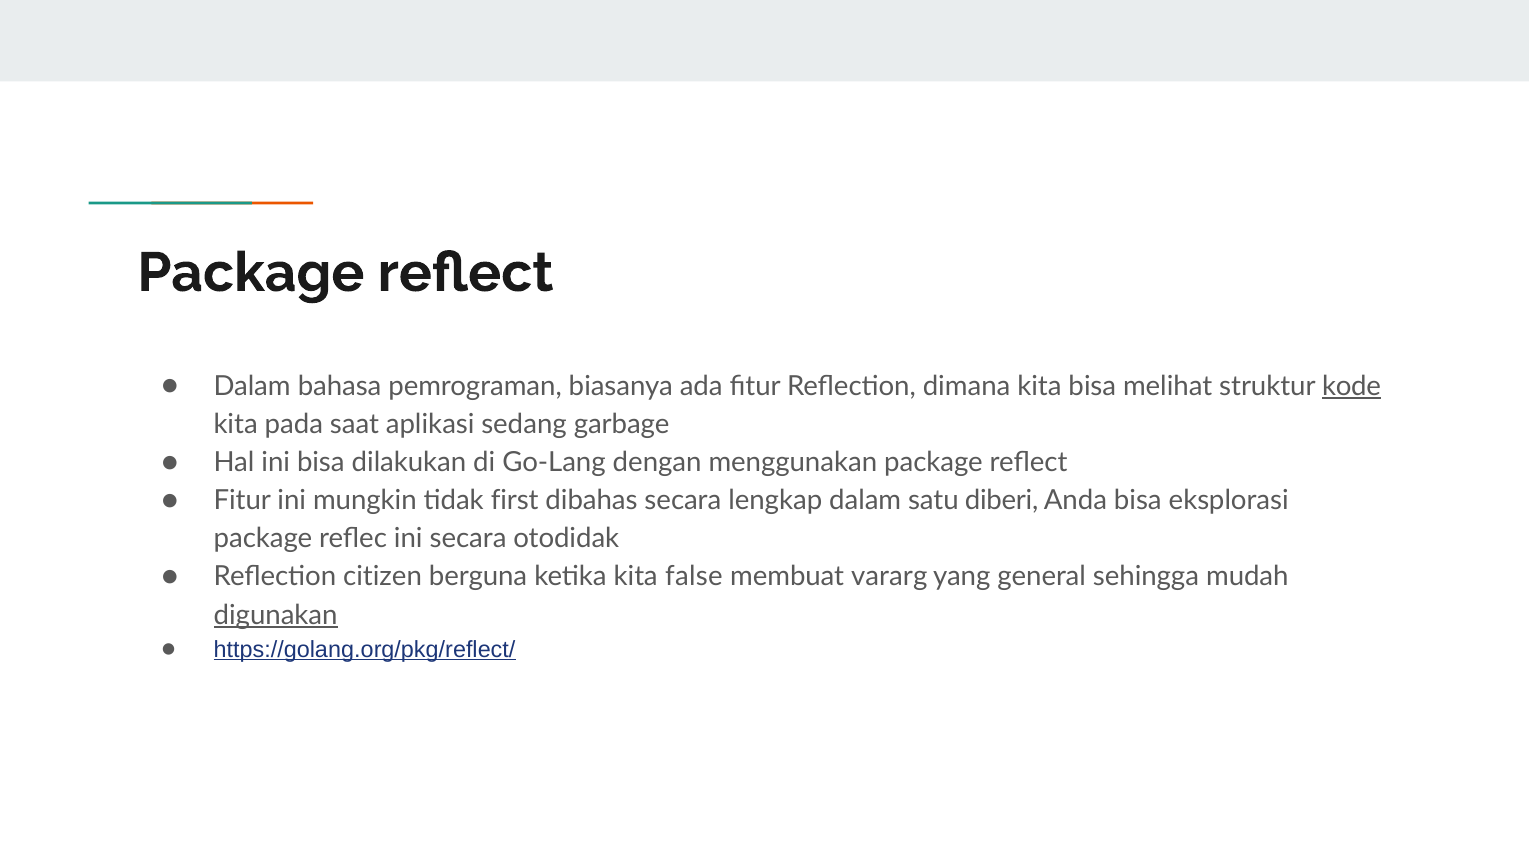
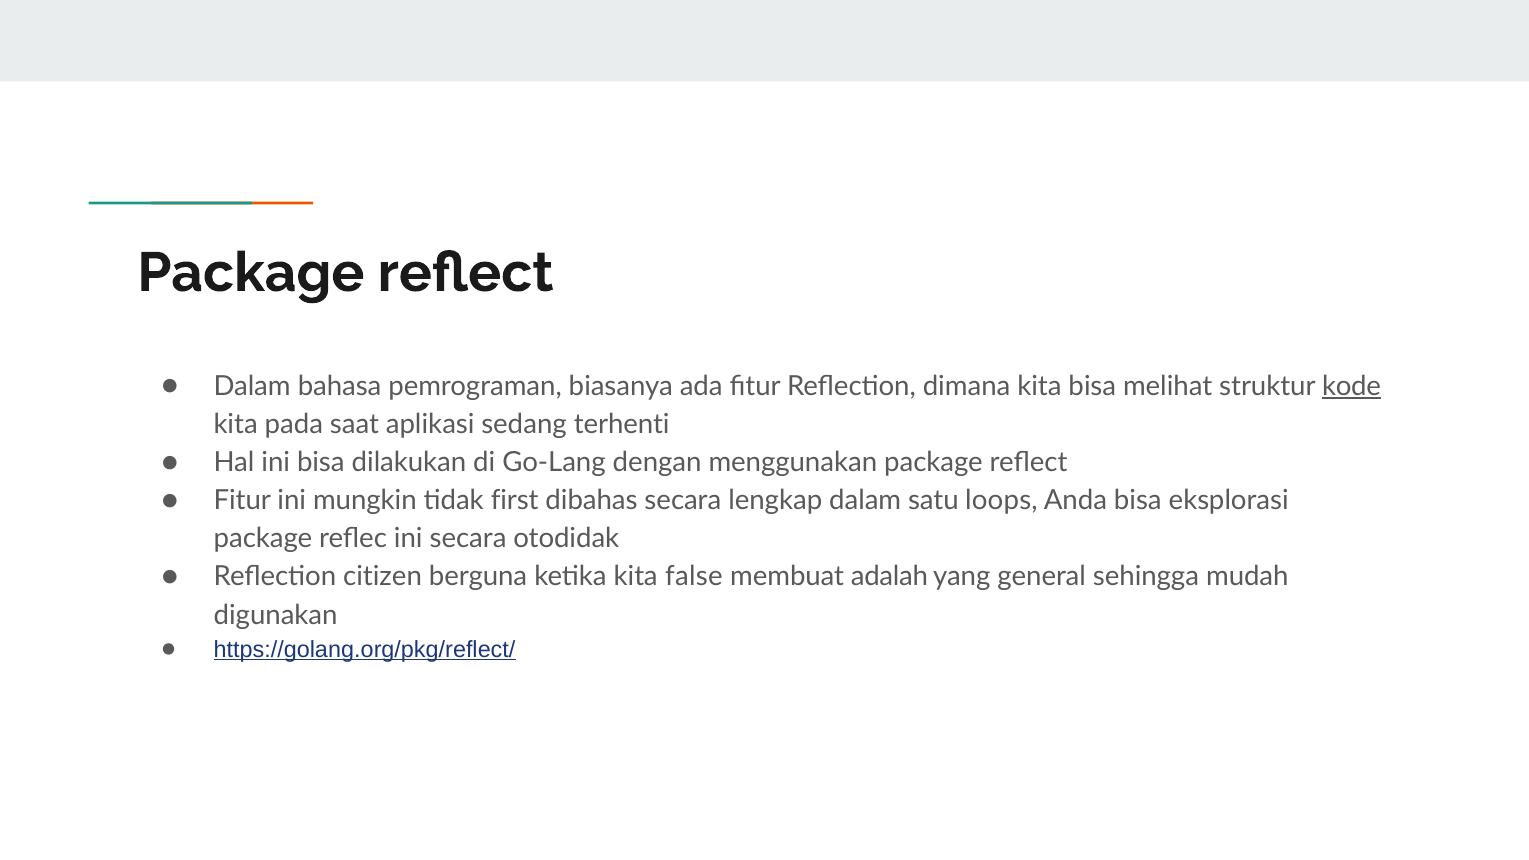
garbage: garbage -> terhenti (622, 424)
diberi: diberi -> loops (1001, 501)
vararg: vararg -> adalah (889, 577)
digunakan underline: present -> none (276, 615)
